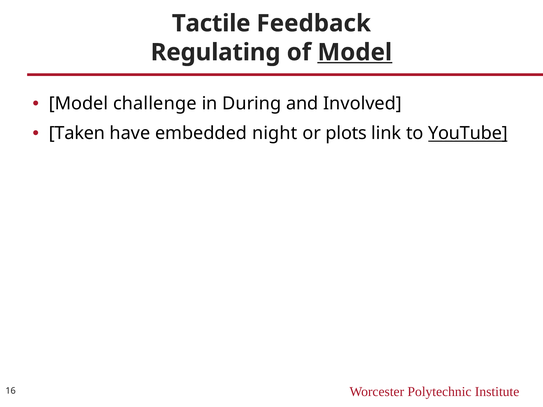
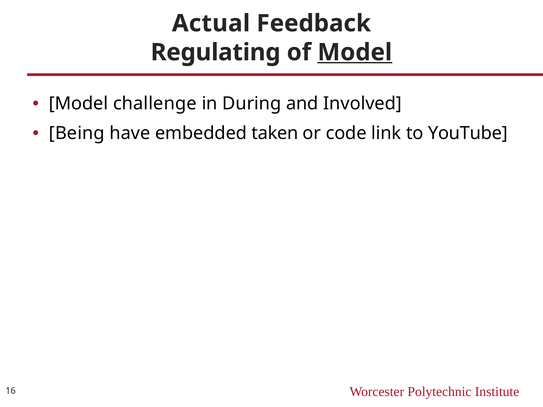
Tactile: Tactile -> Actual (211, 23)
Taken: Taken -> Being (77, 133)
night: night -> taken (275, 133)
plots: plots -> code (346, 133)
YouTube underline: present -> none (468, 133)
